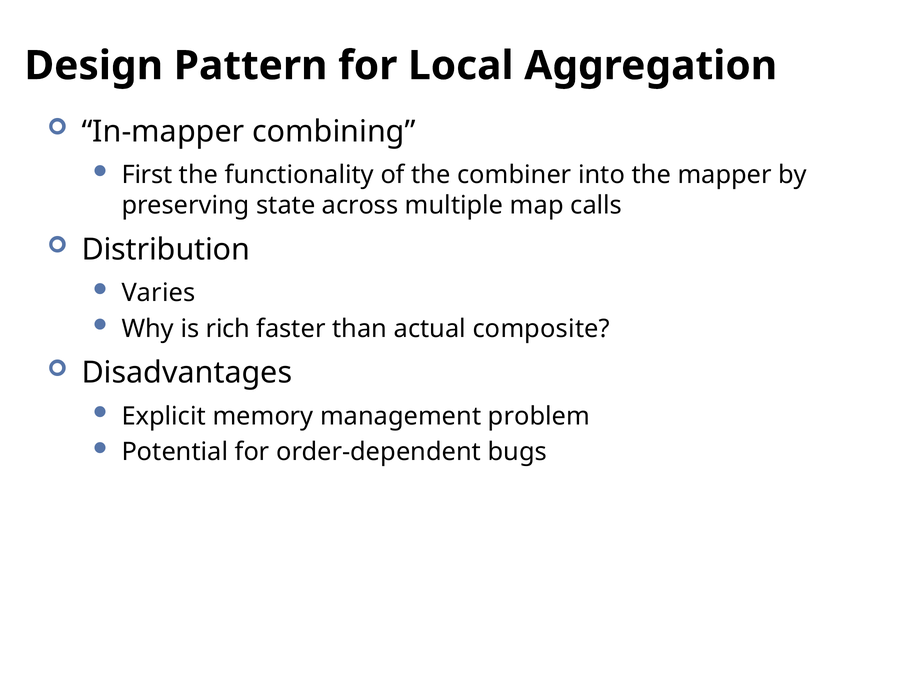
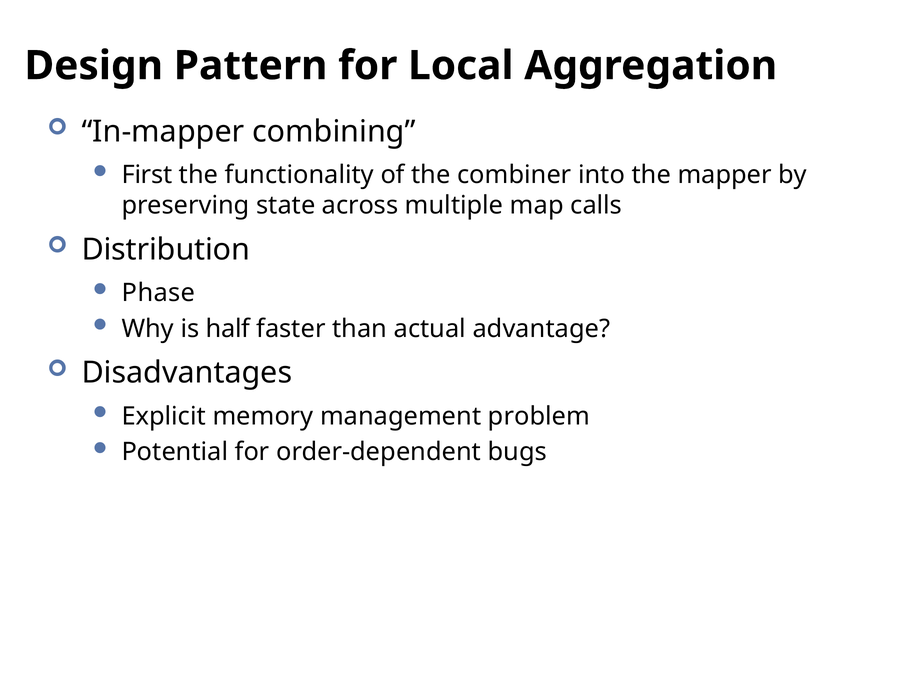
Varies: Varies -> Phase (158, 293)
rich: rich -> half (228, 329)
composite: composite -> advantage (541, 329)
